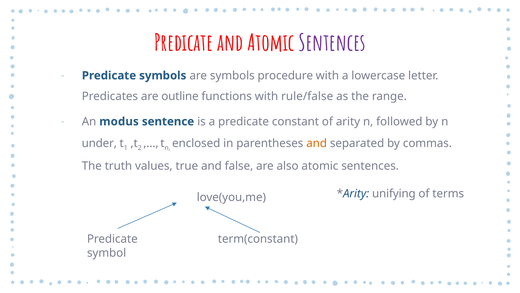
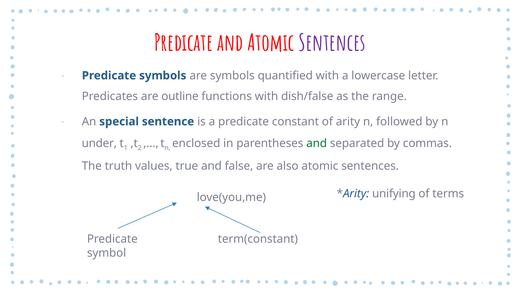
procedure: procedure -> quantified (285, 75)
rule/false: rule/false -> dish/false (307, 96)
modus: modus -> special (119, 121)
and colour: orange -> green (317, 143)
